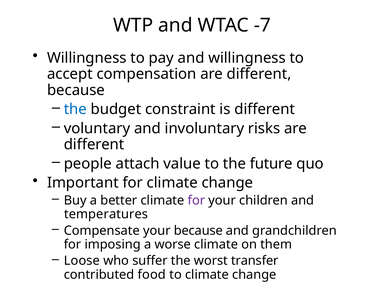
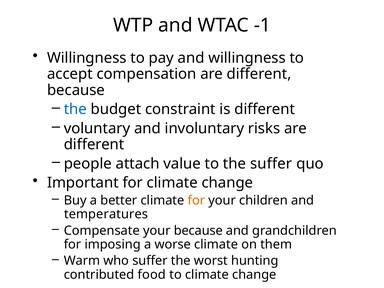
-7: -7 -> -1 (262, 25)
the future: future -> suffer (271, 164)
for colour: purple -> orange (196, 200)
Loose: Loose -> Warm (82, 261)
transfer: transfer -> hunting (255, 261)
